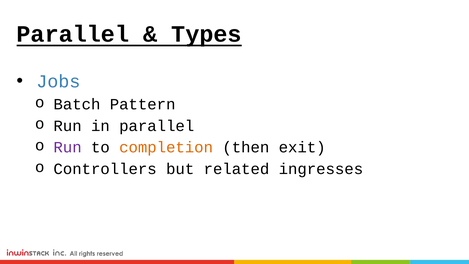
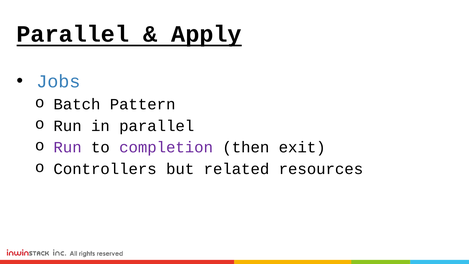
Types: Types -> Apply (207, 34)
completion colour: orange -> purple (166, 147)
ingresses: ingresses -> resources (321, 169)
